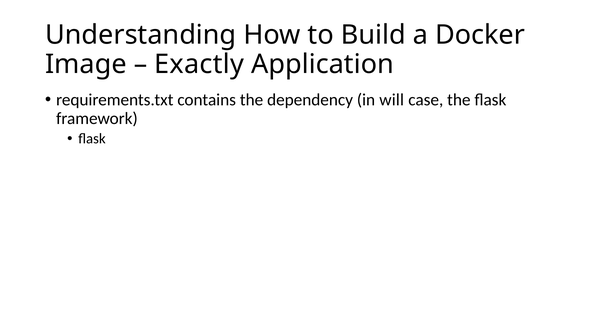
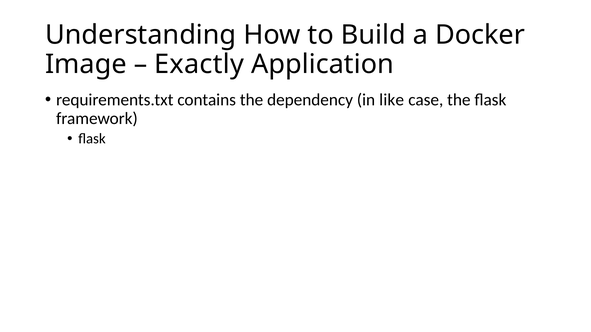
will: will -> like (392, 100)
